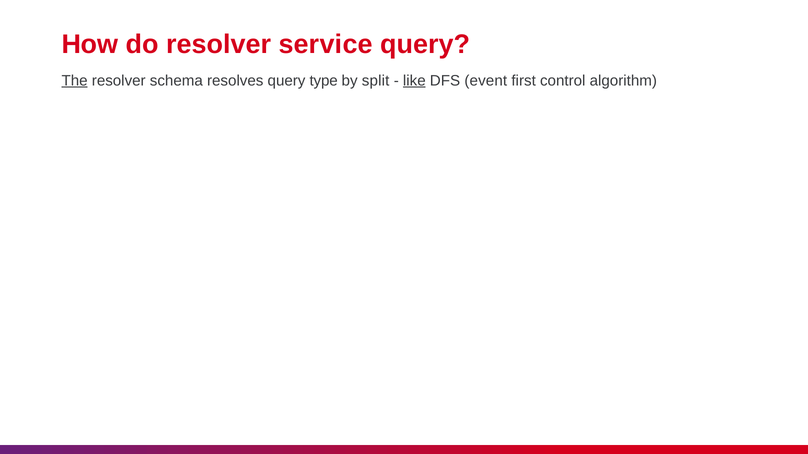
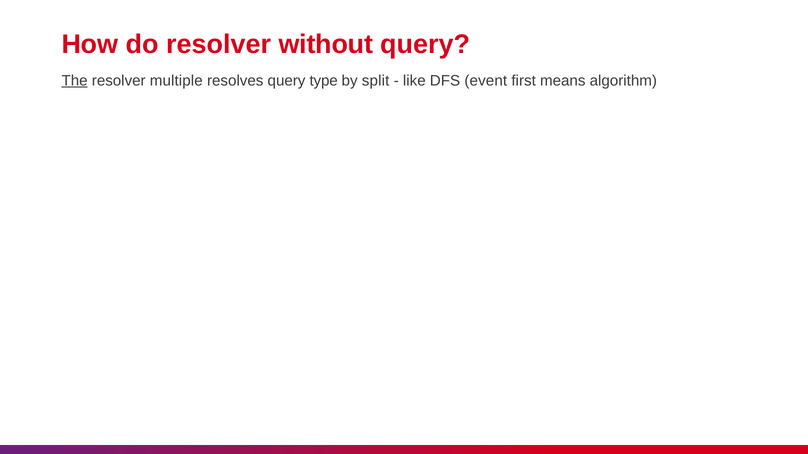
service: service -> without (326, 44)
schema: schema -> multiple (176, 81)
like underline: present -> none (414, 81)
control: control -> means (563, 81)
